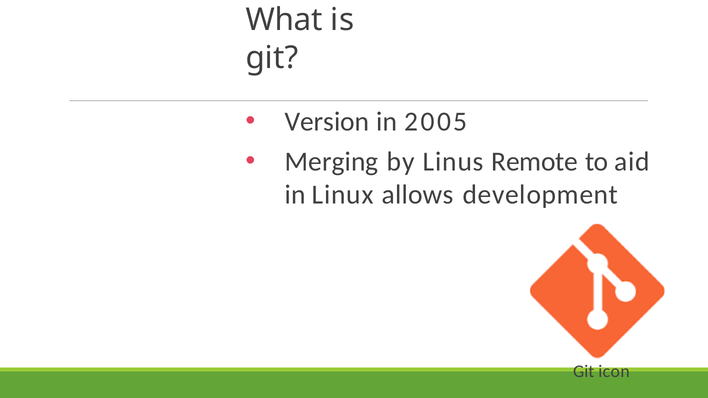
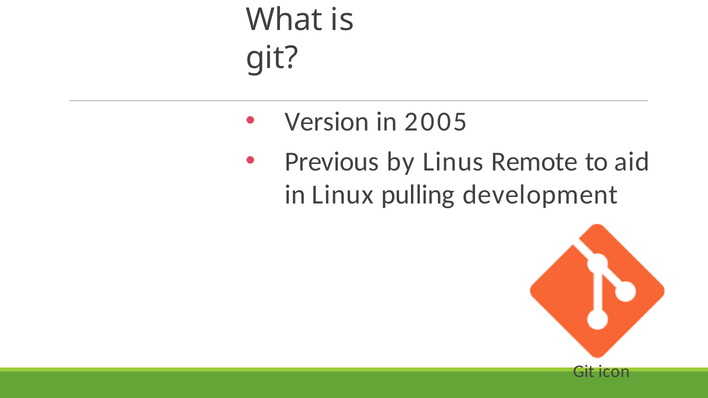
Merging: Merging -> Previous (332, 162)
allows: allows -> pulling (418, 195)
